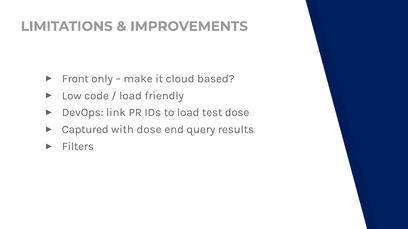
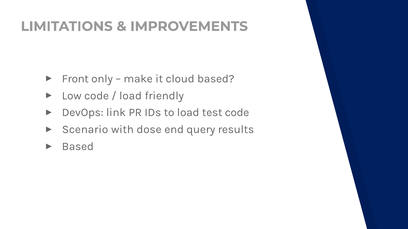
test dose: dose -> code (237, 113)
Captured: Captured -> Scenario (85, 130)
Filters: Filters -> Based (78, 147)
